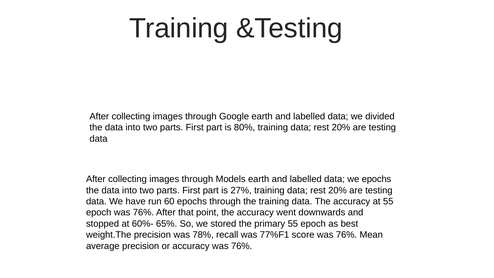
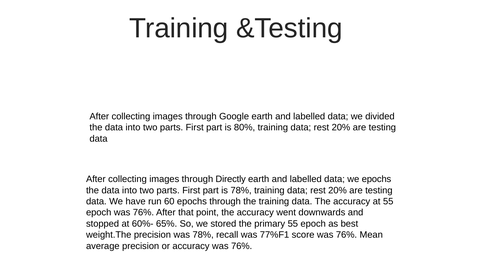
Models: Models -> Directly (231, 179)
is 27%: 27% -> 78% (241, 190)
